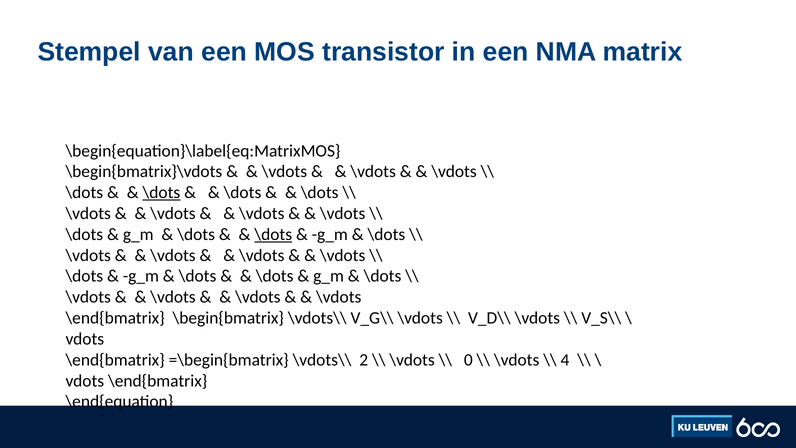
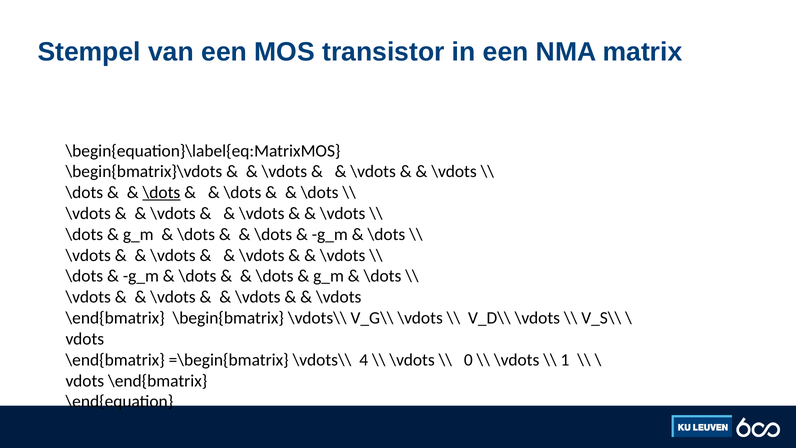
\dots underline: present -> none (273, 234)
2: 2 -> 4 (364, 360)
4: 4 -> 1 (565, 360)
